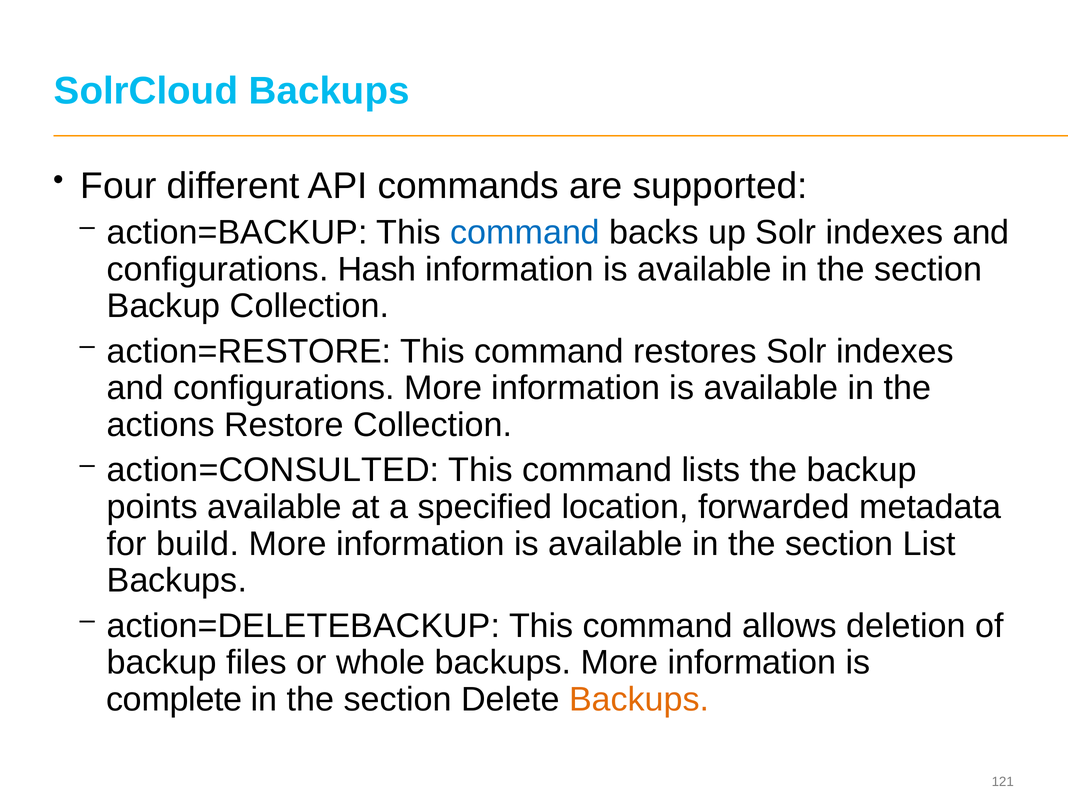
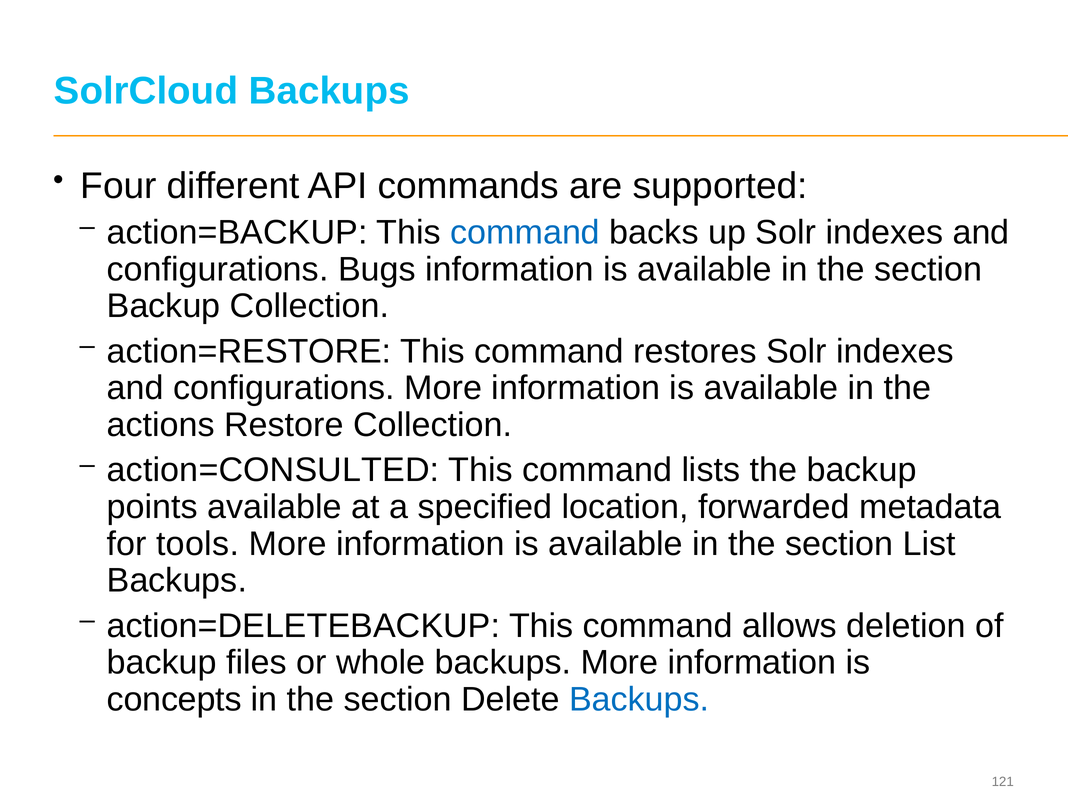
Hash: Hash -> Bugs (377, 269)
build: build -> tools (198, 544)
complete: complete -> concepts (174, 699)
Backups colour: orange -> blue (639, 699)
